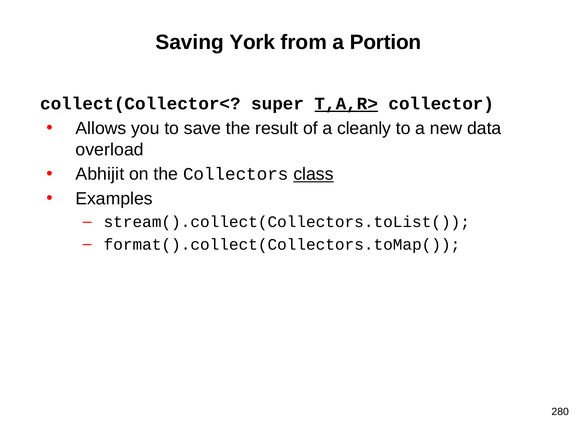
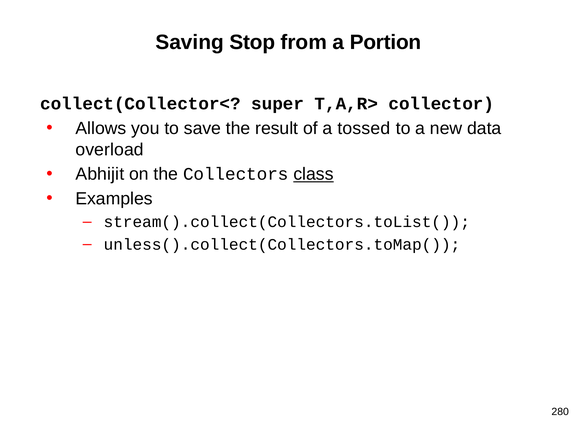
York: York -> Stop (252, 42)
T,A,R> underline: present -> none (346, 104)
cleanly: cleanly -> tossed (364, 129)
format().collect(Collectors.toMap(: format().collect(Collectors.toMap( -> unless().collect(Collectors.toMap( (282, 245)
